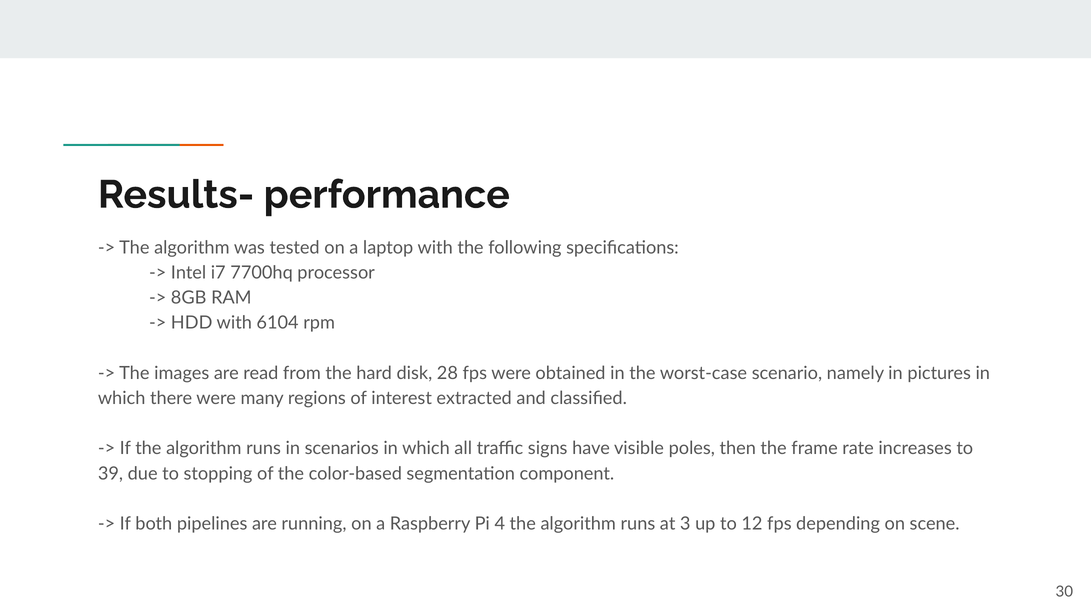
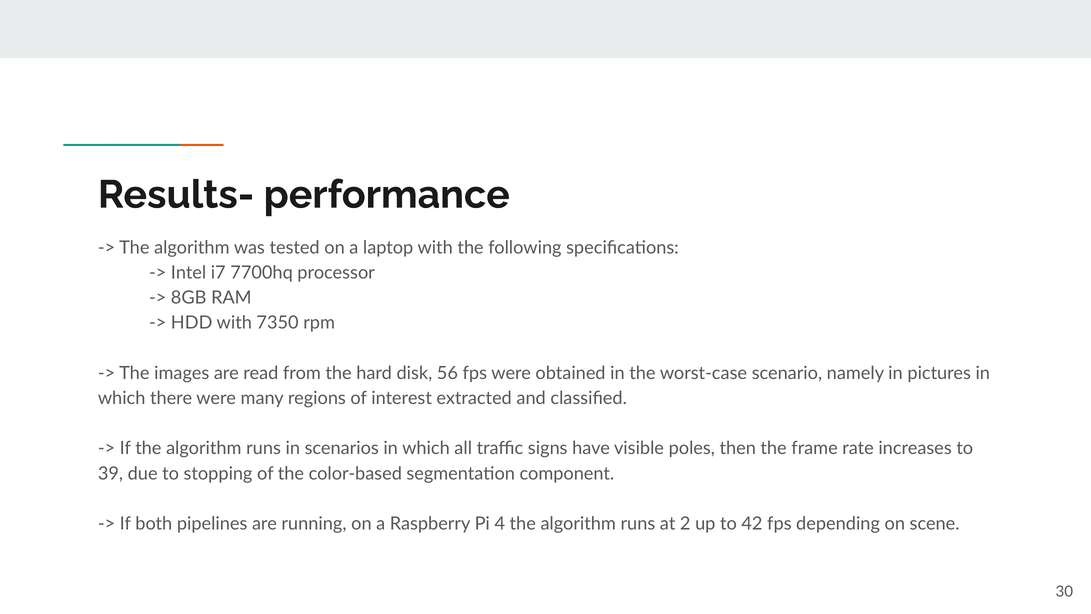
6104: 6104 -> 7350 (278, 323)
28: 28 -> 56 (447, 373)
3: 3 -> 2 (685, 523)
12: 12 -> 42 (752, 523)
